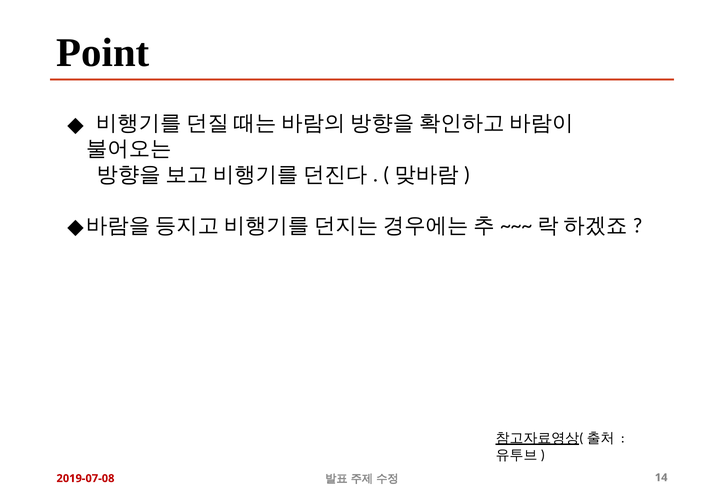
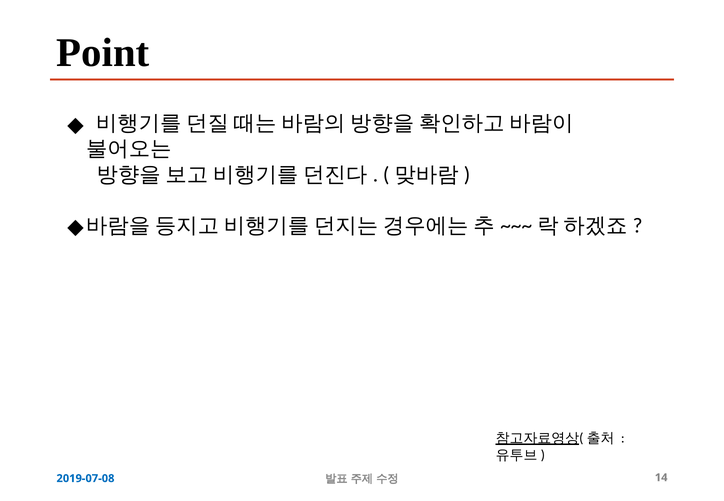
2019-07-08 colour: red -> blue (85, 479)
